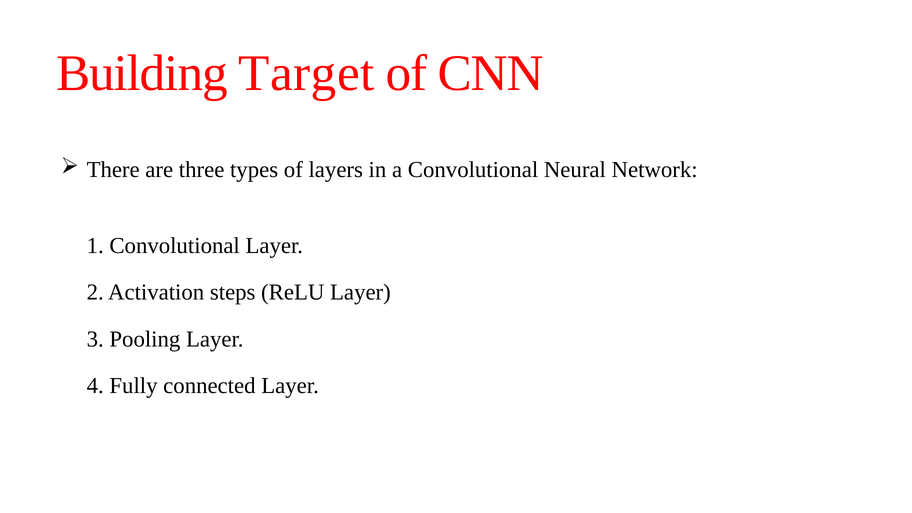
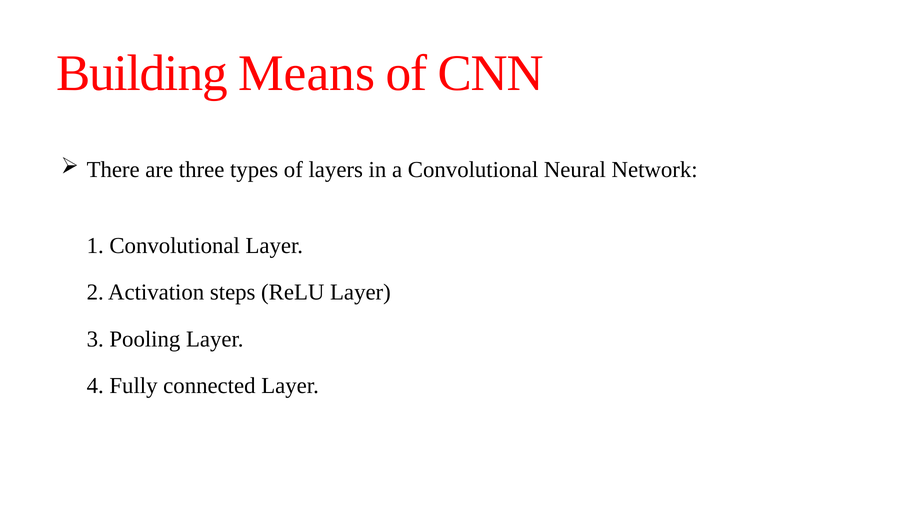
Target: Target -> Means (307, 73)
